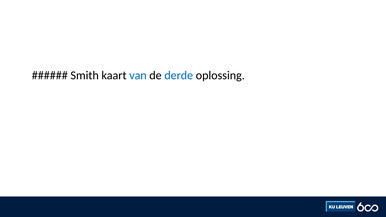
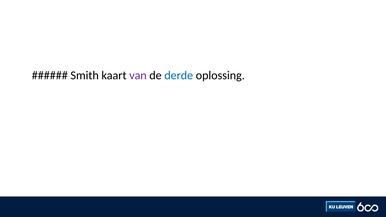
van colour: blue -> purple (138, 75)
